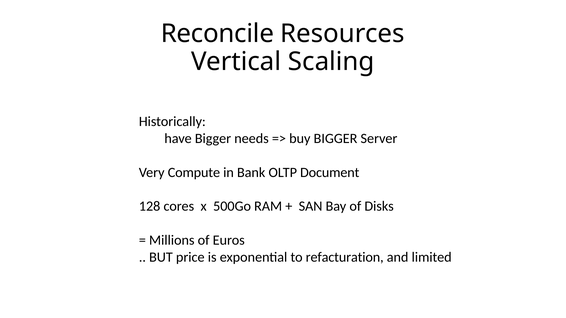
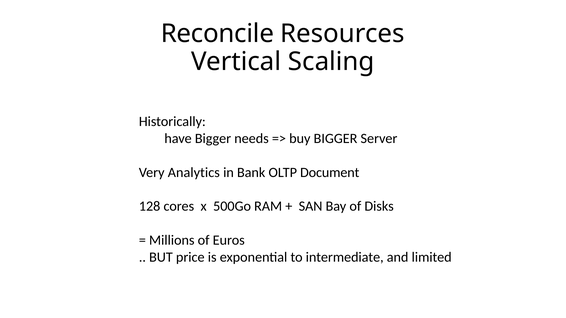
Compute: Compute -> Analytics (194, 173)
refacturation: refacturation -> intermediate (345, 257)
